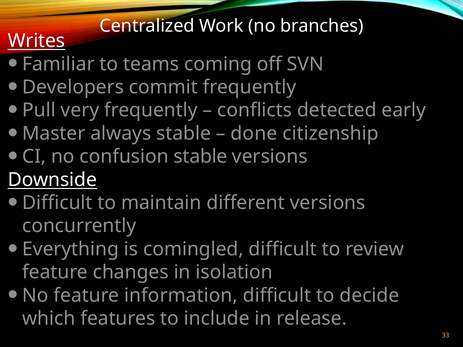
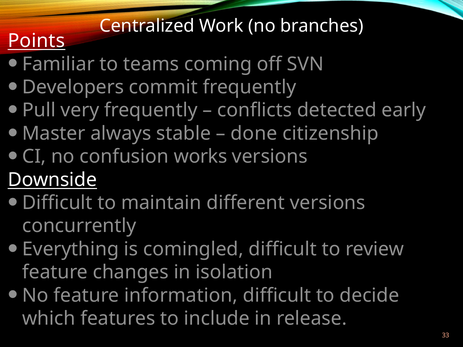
Writes: Writes -> Points (36, 41)
confusion stable: stable -> works (200, 157)
